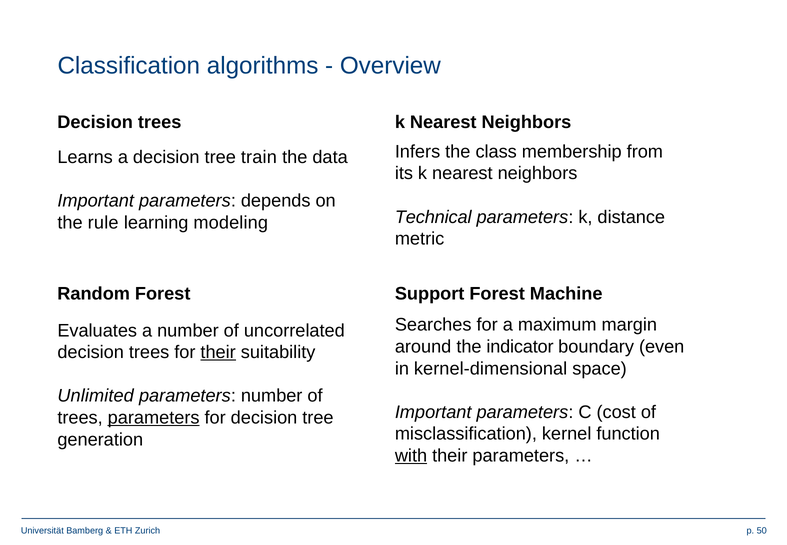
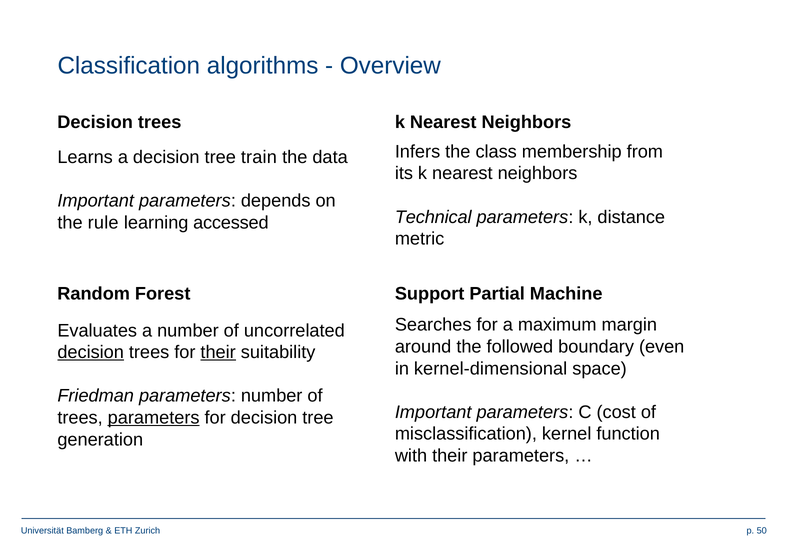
modeling: modeling -> accessed (231, 223)
Support Forest: Forest -> Partial (497, 294)
indicator: indicator -> followed (520, 347)
decision underline: none -> present (91, 352)
Unlimited: Unlimited -> Friedman (96, 396)
with underline: present -> none (411, 456)
